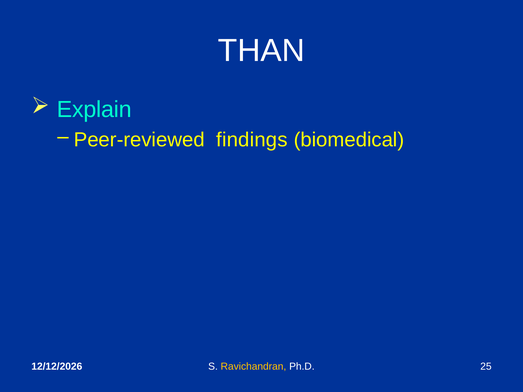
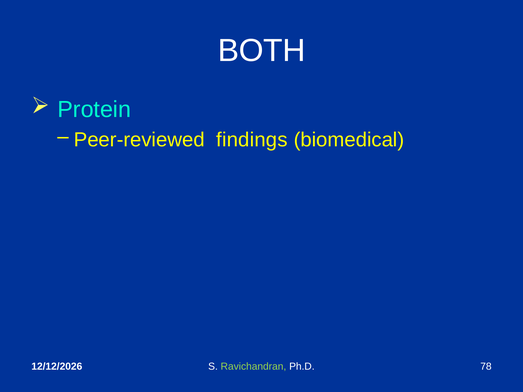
THAN: THAN -> BOTH (262, 51)
Explain: Explain -> Protein (94, 110)
Ravichandran colour: yellow -> light green (253, 367)
25: 25 -> 78 (486, 367)
